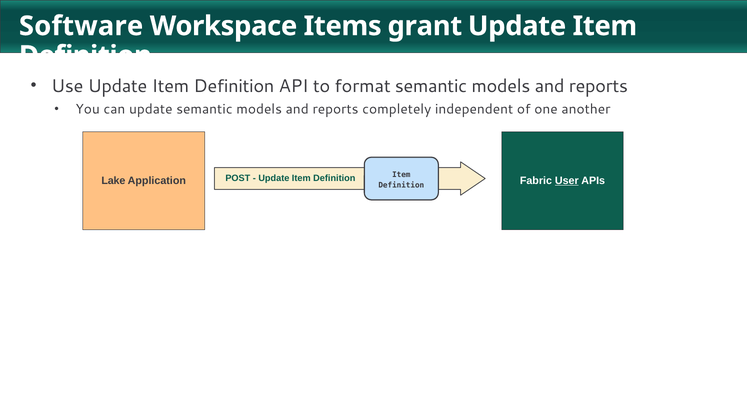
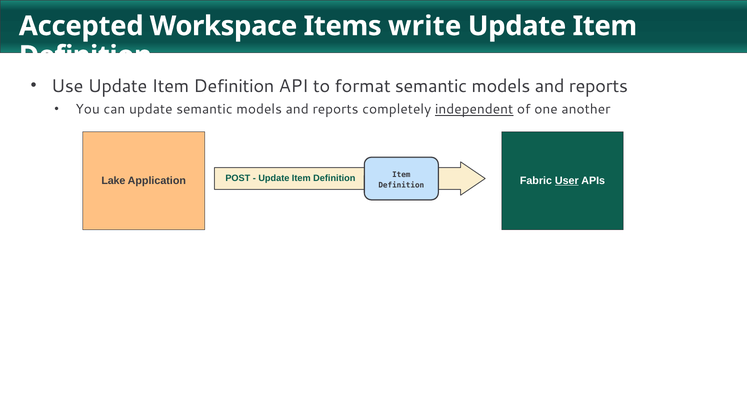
Software: Software -> Accepted (81, 26)
grant: grant -> write (425, 26)
independent underline: none -> present (474, 109)
